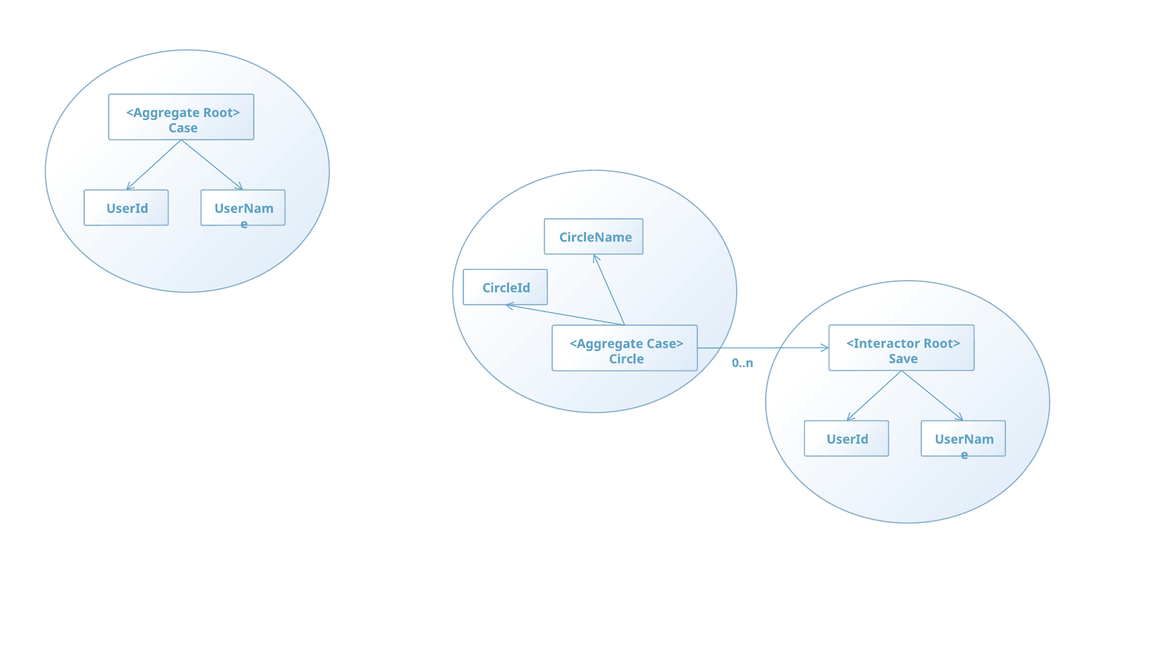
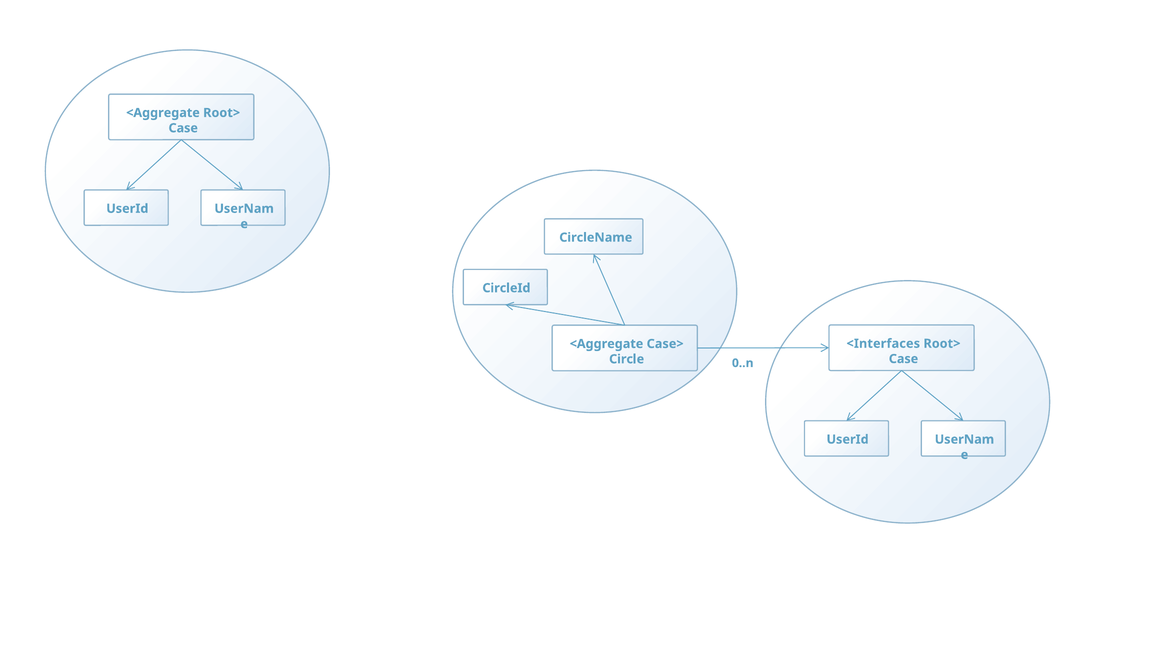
<Interactor: <Interactor -> <Interfaces (883, 344)
Save: Save -> Case (904, 359)
